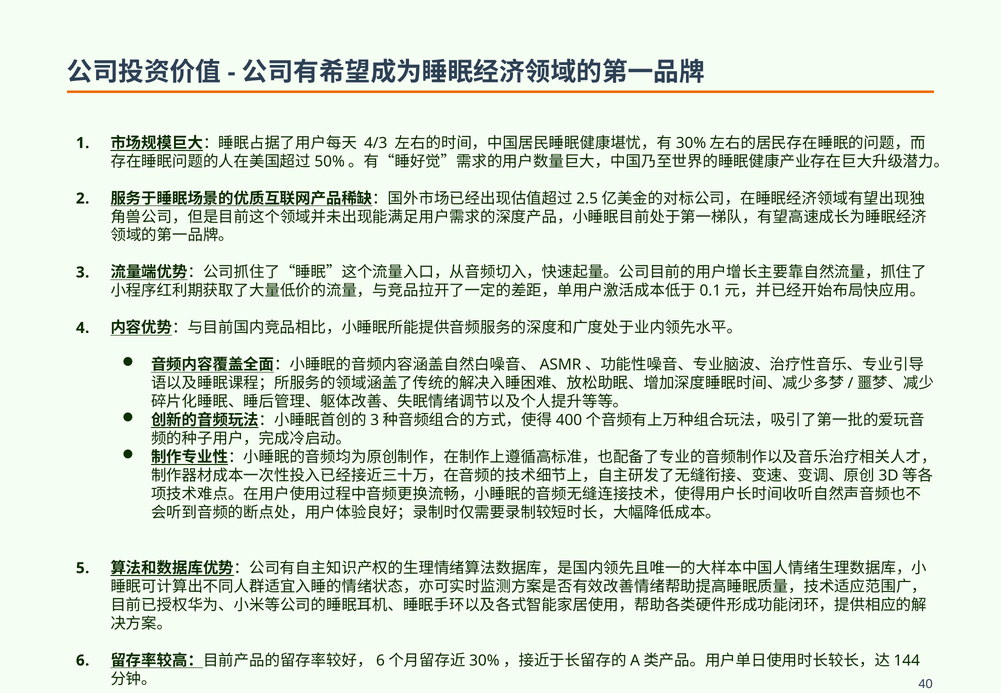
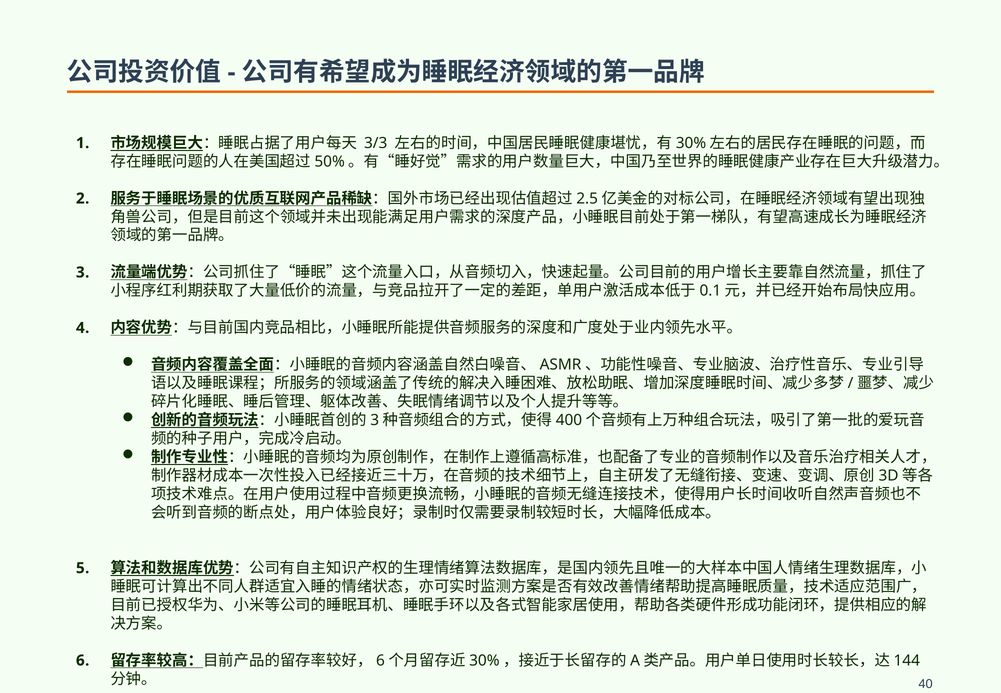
4/3: 4/3 -> 3/3 (376, 143)
